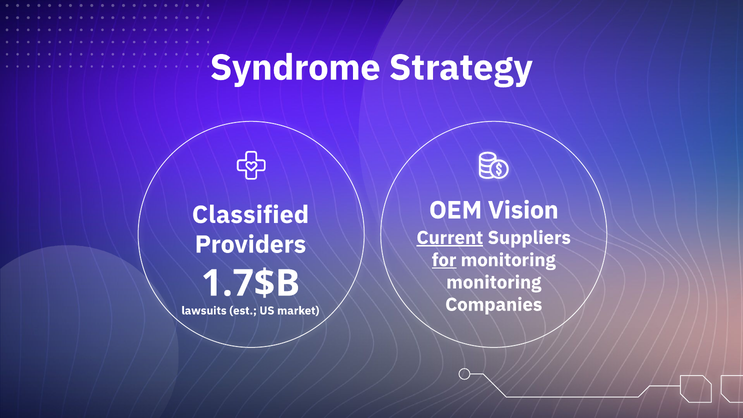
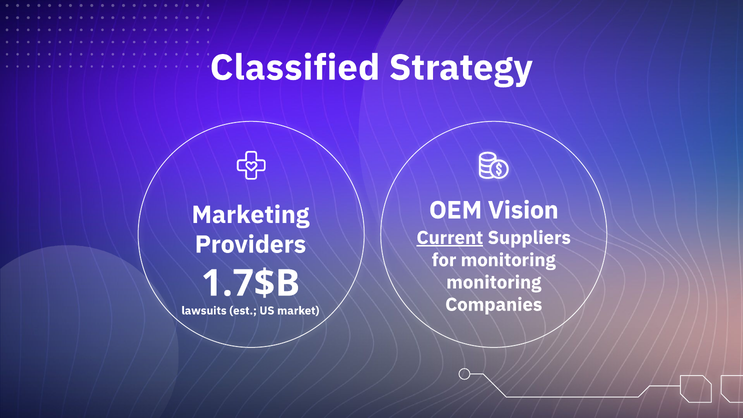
Syndrome: Syndrome -> Classified (295, 68)
Classified: Classified -> Marketing (251, 215)
for underline: present -> none (444, 260)
